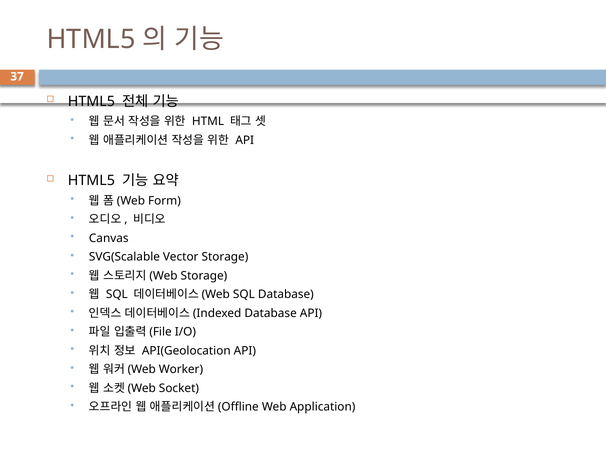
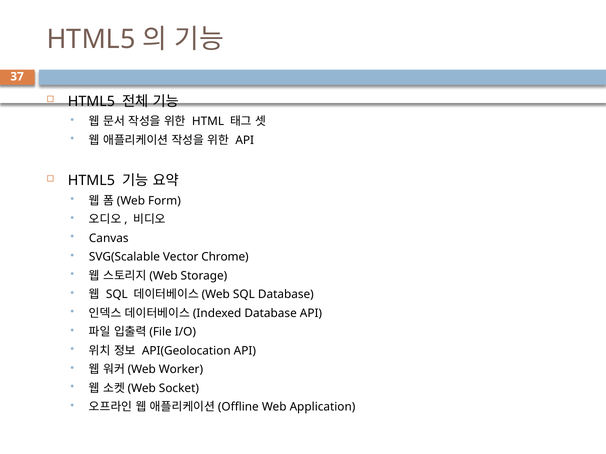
Vector Storage: Storage -> Chrome (225, 257)
